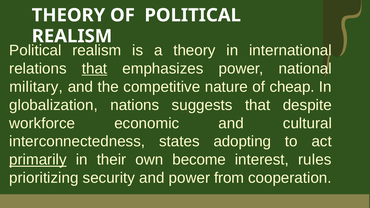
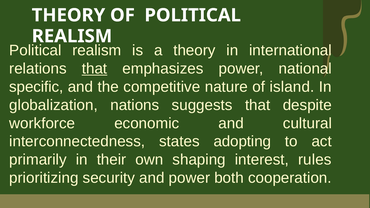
military: military -> specific (36, 87)
cheap: cheap -> island (292, 87)
primarily underline: present -> none (38, 160)
become: become -> shaping (199, 160)
from: from -> both (229, 178)
